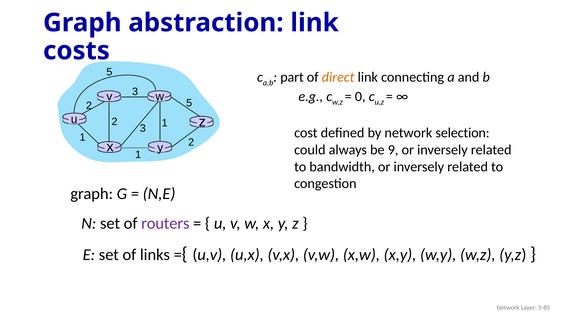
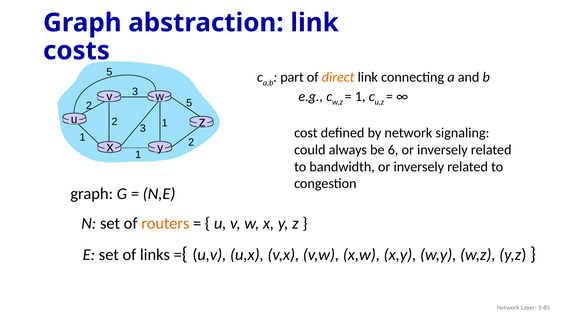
0: 0 -> 1 (360, 96)
selection: selection -> signaling (462, 133)
9: 9 -> 6 (393, 150)
routers colour: purple -> orange (165, 223)
